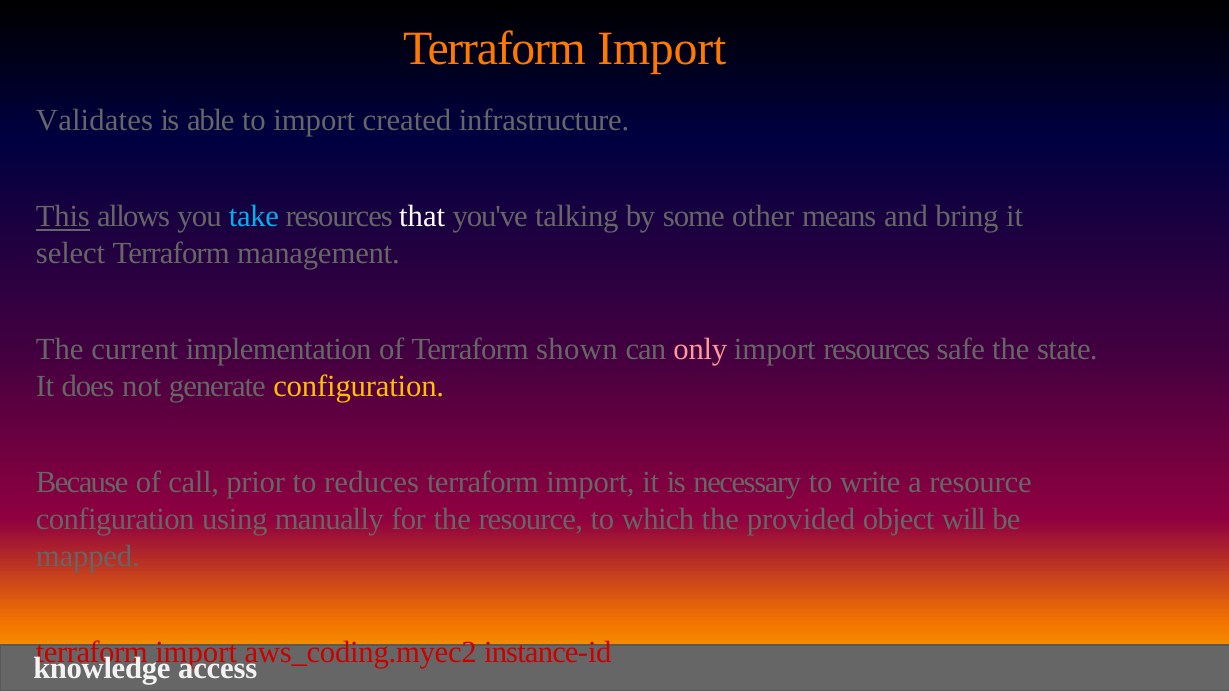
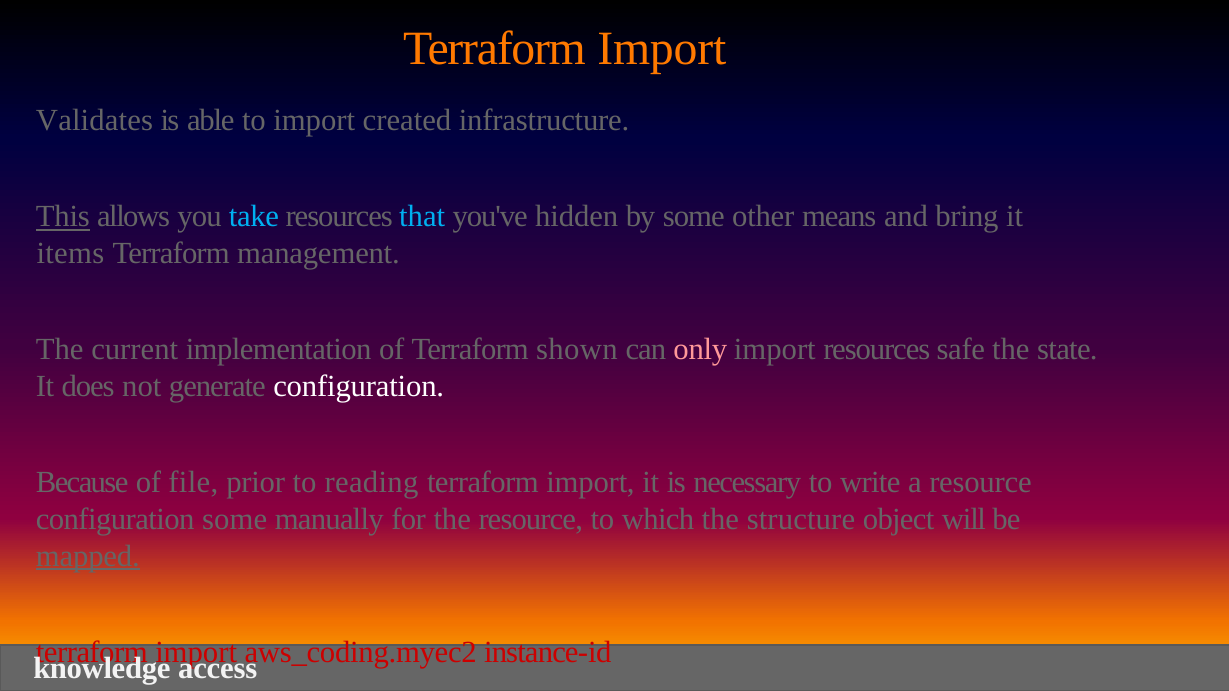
that colour: white -> light blue (422, 217)
talking: talking -> hidden (577, 217)
select: select -> items (70, 254)
configuration colour: yellow -> white (359, 386)
call: call -> file (193, 482)
reduces: reduces -> reading (372, 482)
configuration using: using -> some (235, 519)
provided: provided -> structure (801, 519)
mapped underline: none -> present (88, 556)
